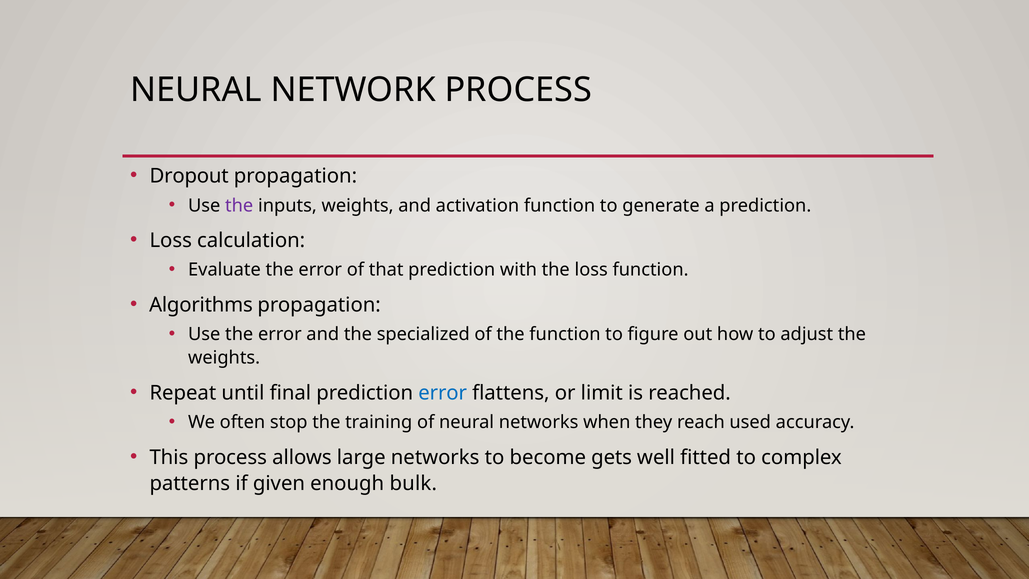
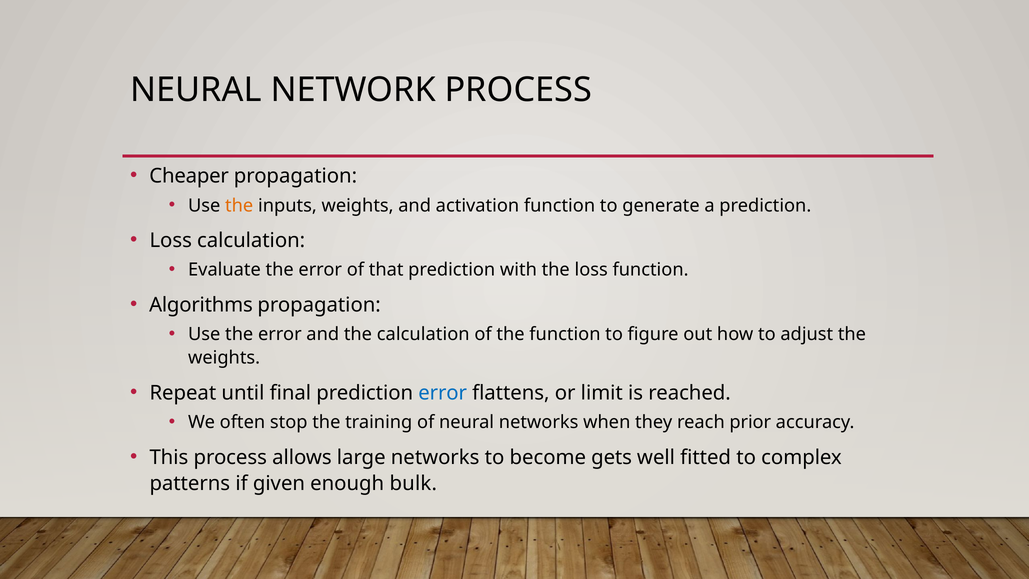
Dropout: Dropout -> Cheaper (189, 176)
the colour: purple -> orange (239, 205)
the specialized: specialized -> calculation (423, 334)
used: used -> prior (750, 422)
